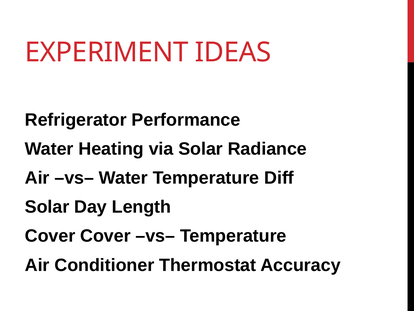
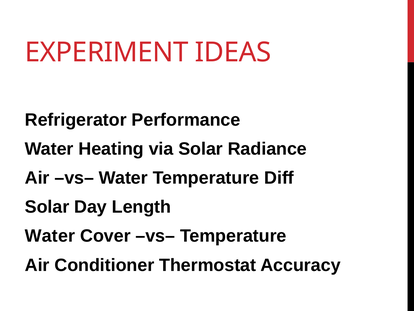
Cover: Cover -> Water (50, 236)
